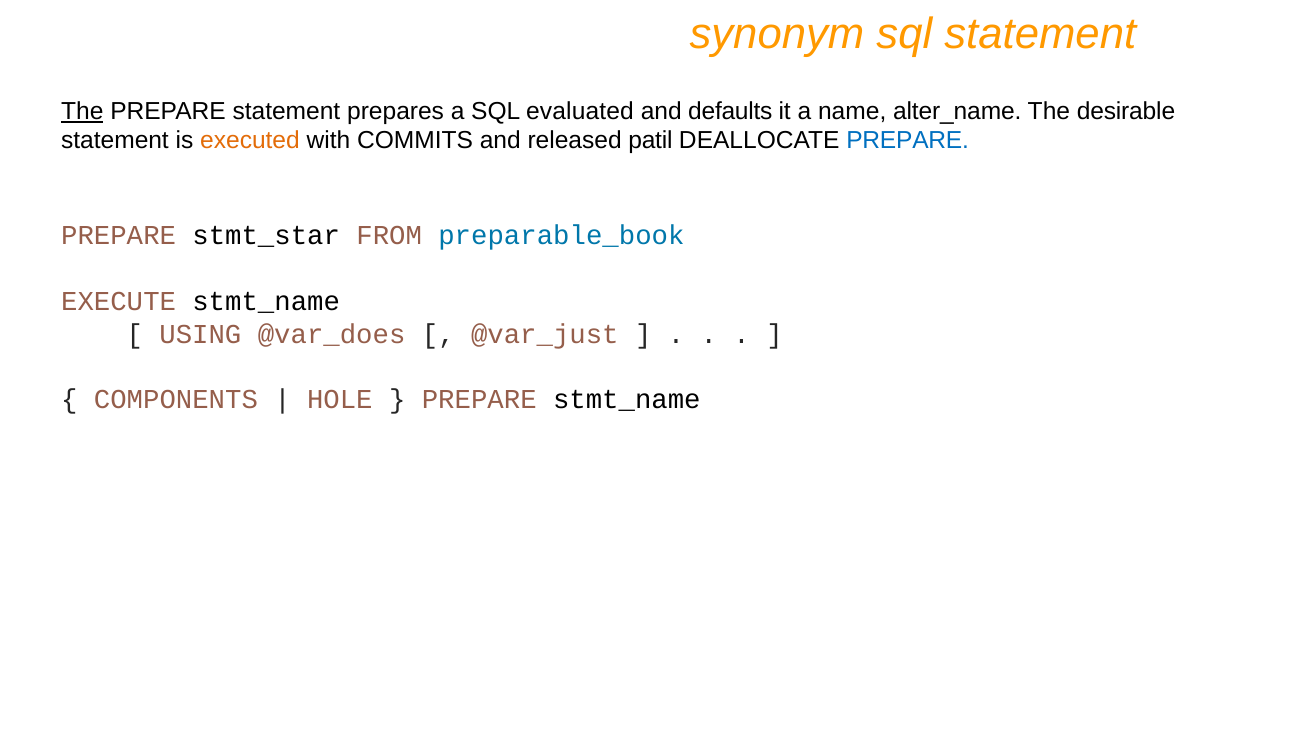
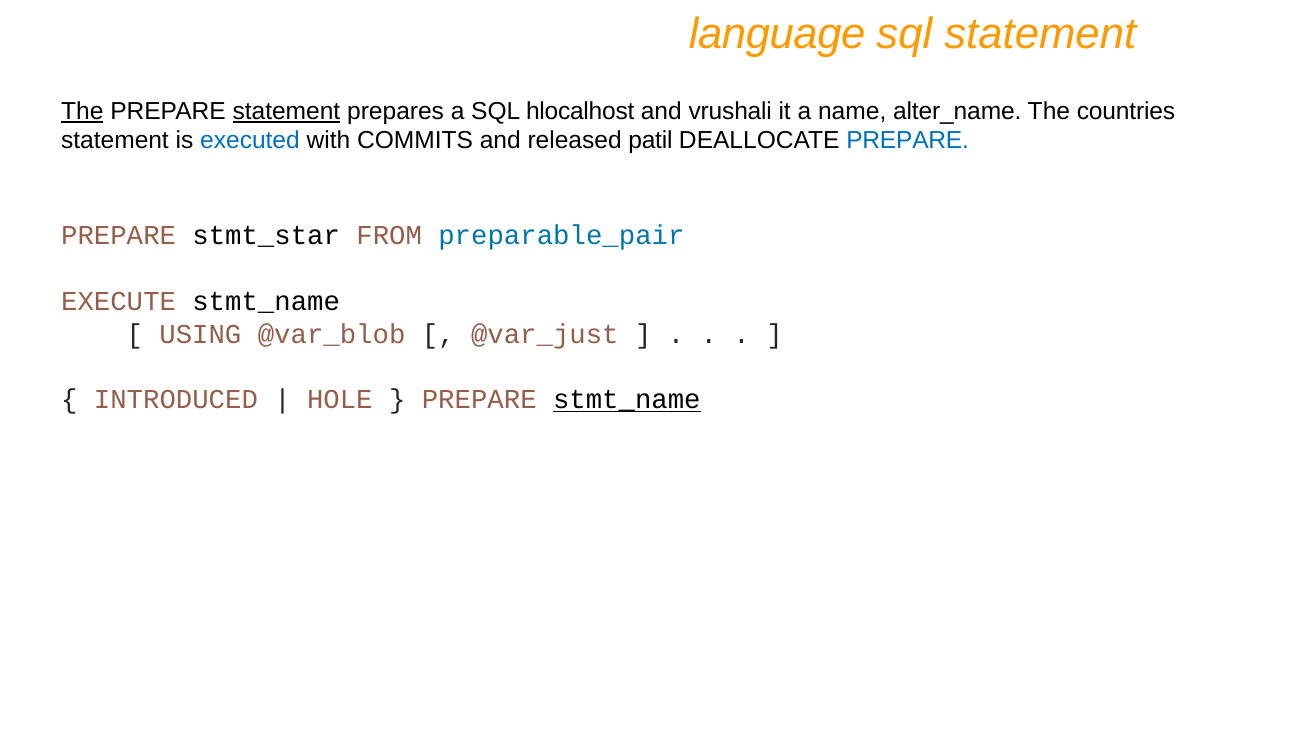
synonym: synonym -> language (777, 34)
statement underline: none -> present (286, 111)
evaluated: evaluated -> hlocalhost (580, 111)
defaults: defaults -> vrushali (730, 111)
desirable: desirable -> countries (1126, 111)
executed colour: orange -> blue (250, 141)
preparable_book: preparable_book -> preparable_pair (561, 236)
@var_does: @var_does -> @var_blob (332, 334)
COMPONENTS: COMPONENTS -> INTRODUCED (176, 400)
stmt_name underline: none -> present (627, 400)
